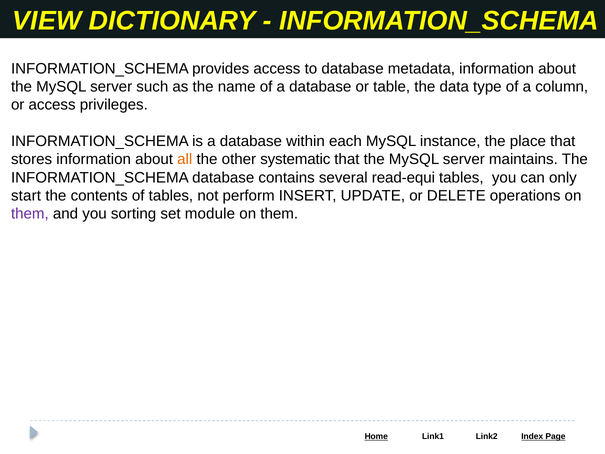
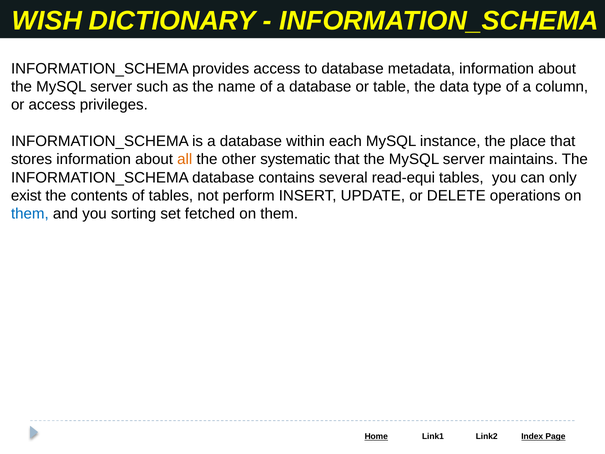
VIEW: VIEW -> WISH (47, 21)
start: start -> exist (26, 196)
them colour: purple -> blue (30, 214)
module: module -> fetched (210, 214)
